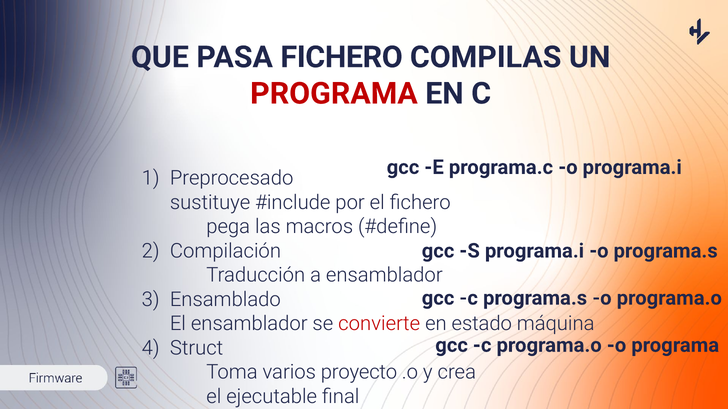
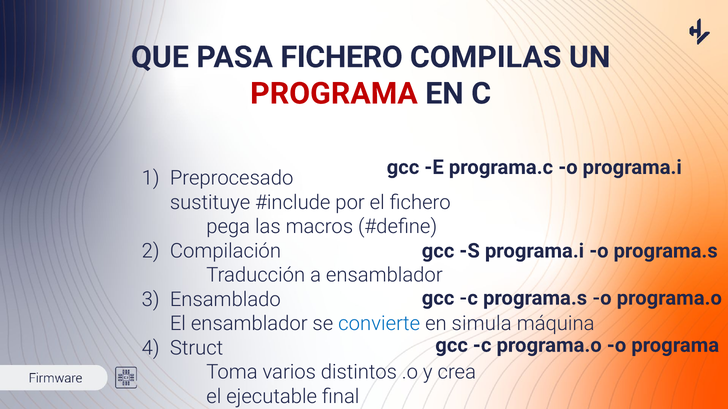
convierte colour: red -> blue (379, 324)
estado: estado -> simula (482, 324)
proyecto: proyecto -> distintos (359, 373)
